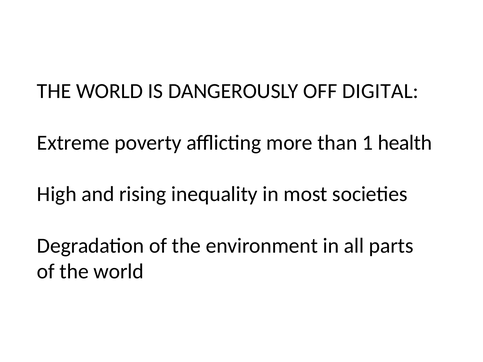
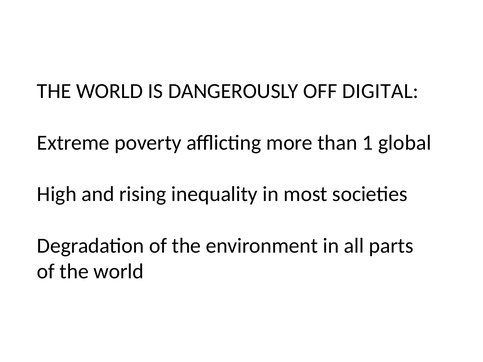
health: health -> global (405, 143)
